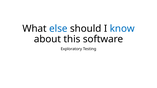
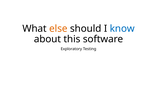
else colour: blue -> orange (58, 29)
